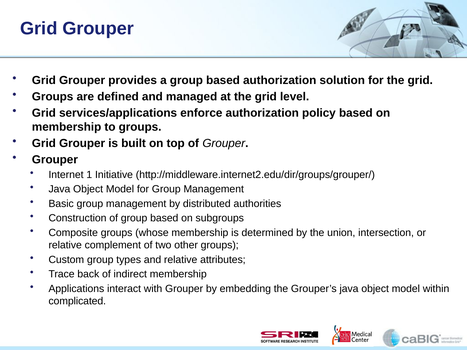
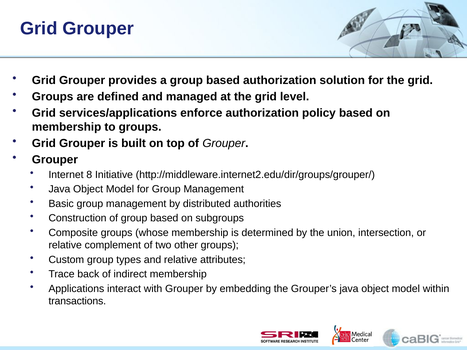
1: 1 -> 8 (89, 175)
complicated: complicated -> transactions (77, 301)
